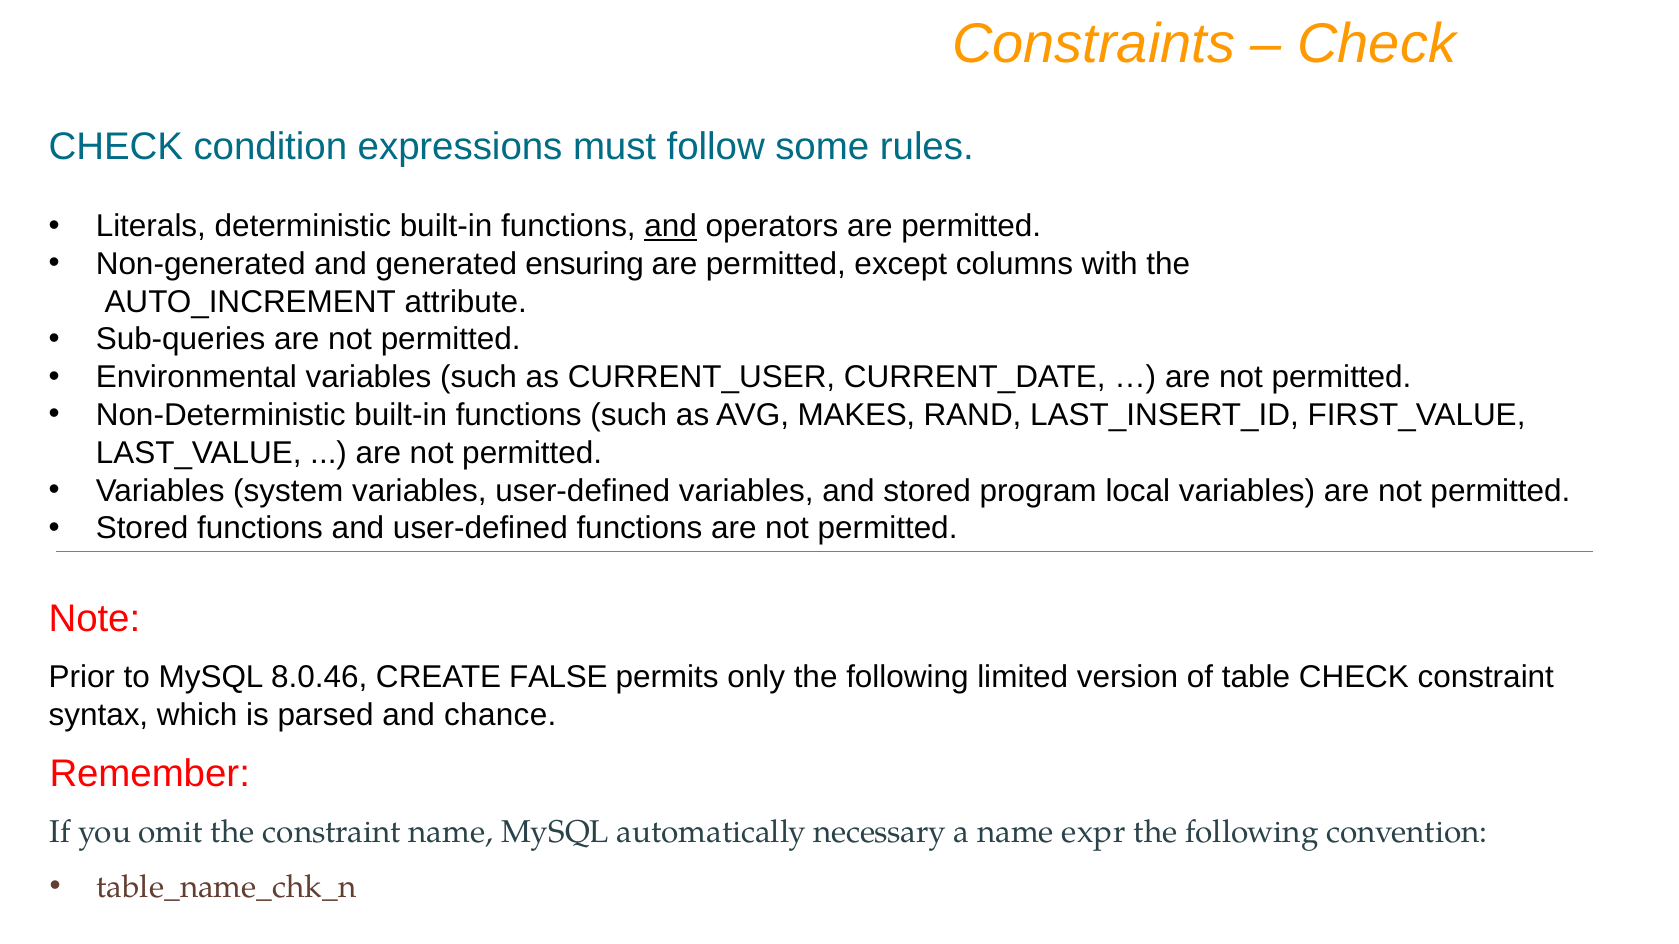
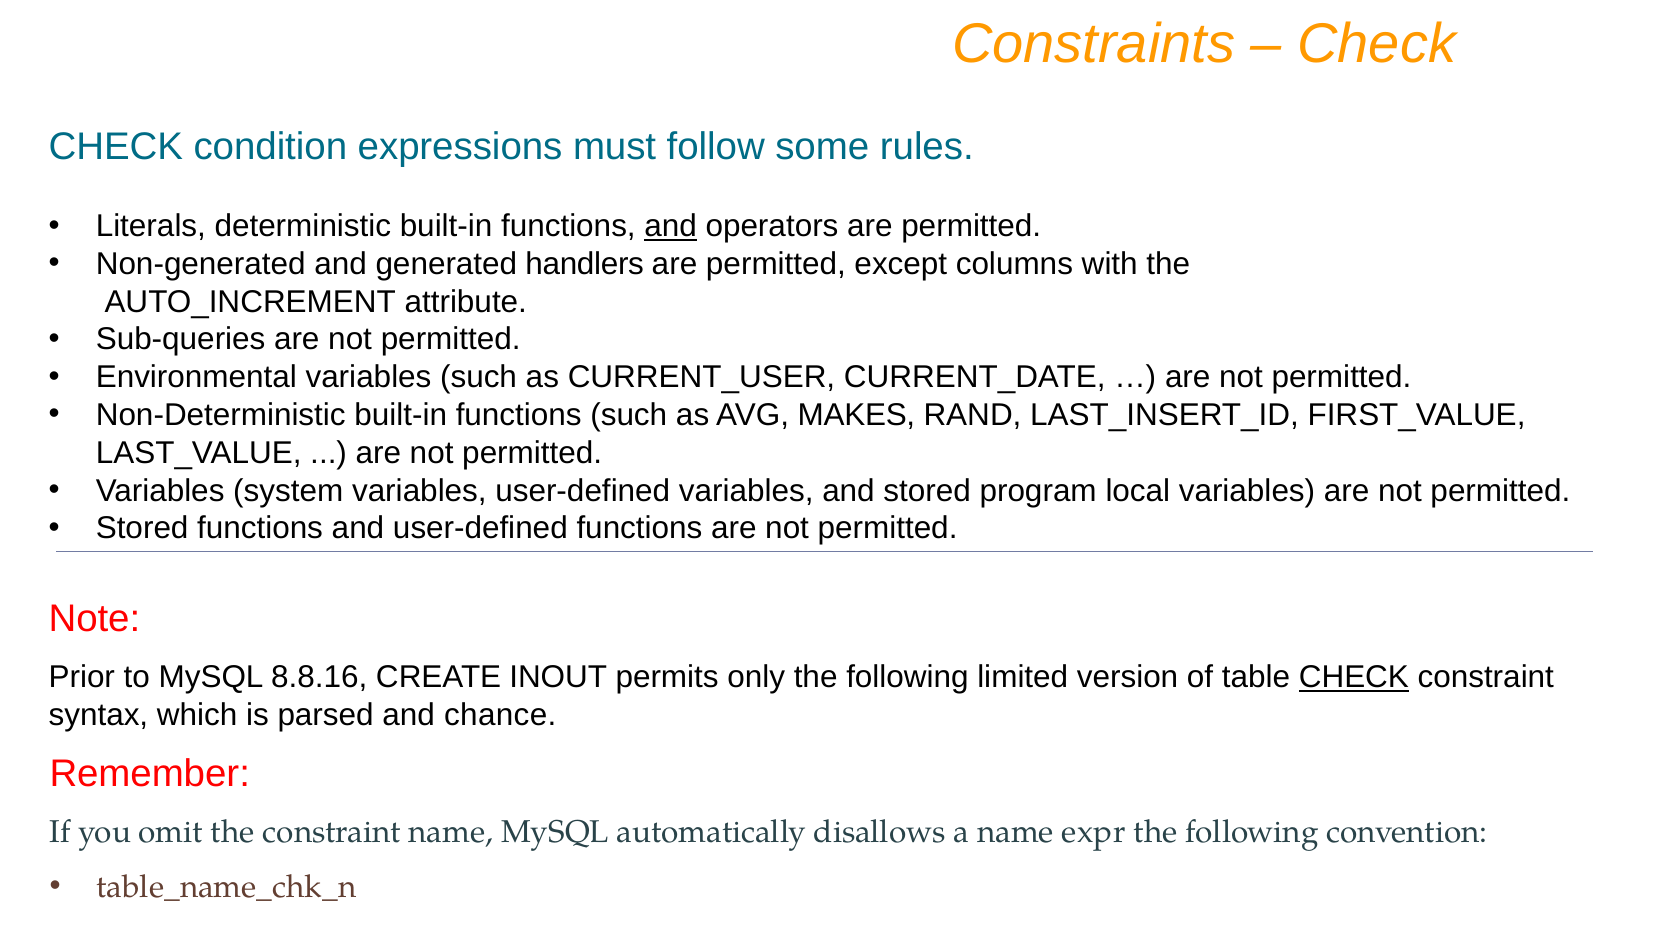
ensuring: ensuring -> handlers (585, 264)
8.0.46: 8.0.46 -> 8.8.16 (319, 678)
FALSE: FALSE -> INOUT (558, 678)
CHECK underline: none -> present (1354, 678)
necessary: necessary -> disallows (880, 833)
